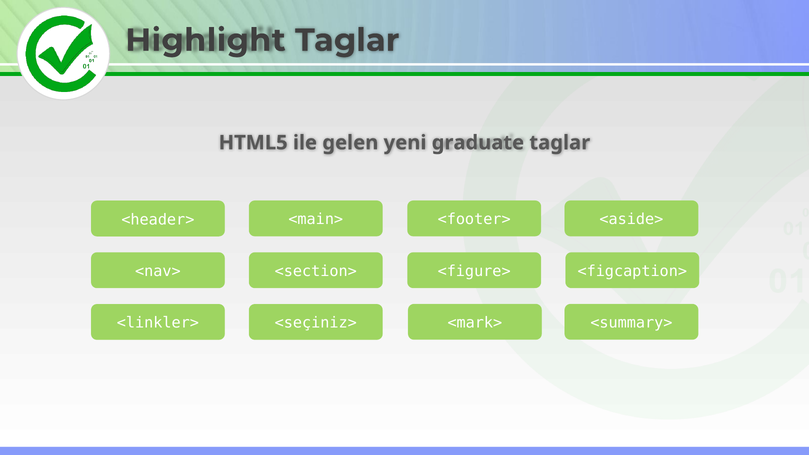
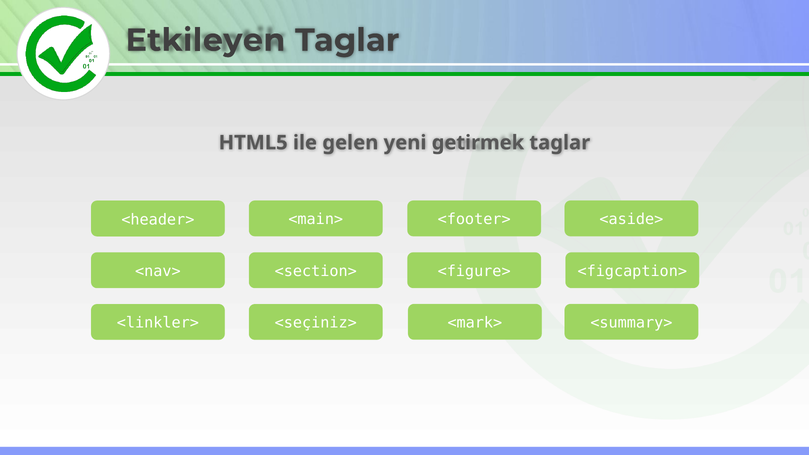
Highlight: Highlight -> Etkileyen (205, 40)
graduate: graduate -> getirmek (478, 143)
